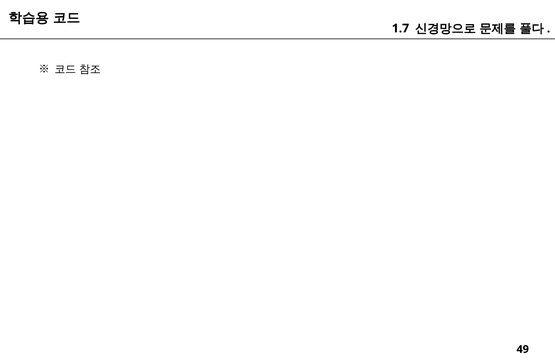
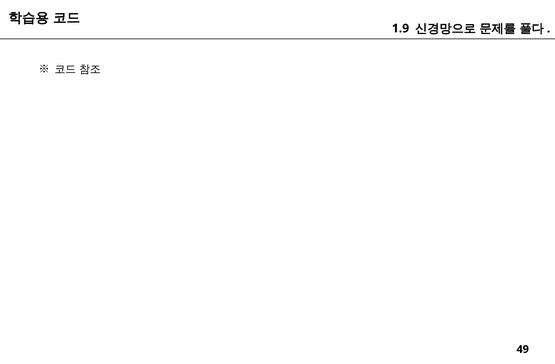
1.7: 1.7 -> 1.9 (400, 28)
